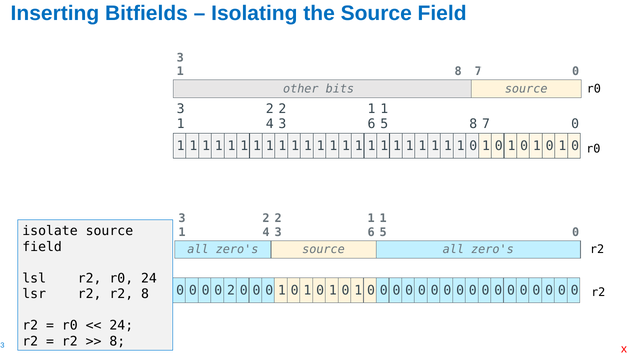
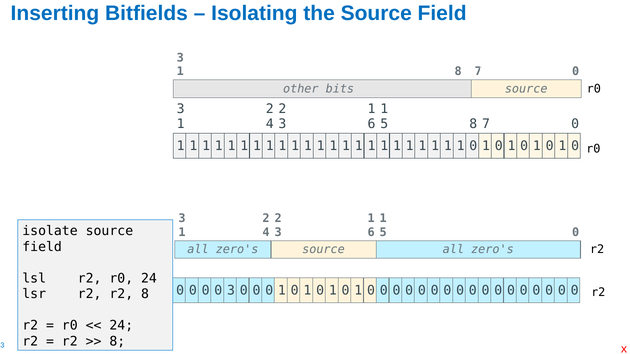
2: 2 -> 3 (231, 291)
